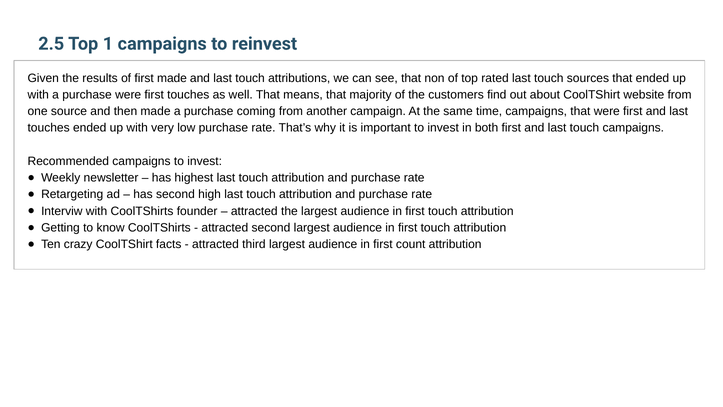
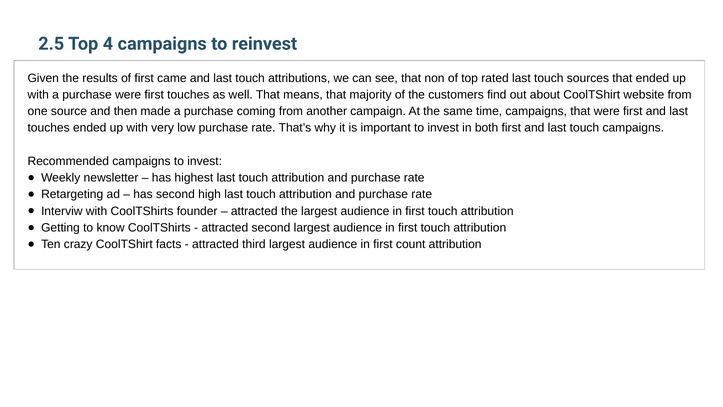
1: 1 -> 4 (108, 44)
first made: made -> came (172, 78)
